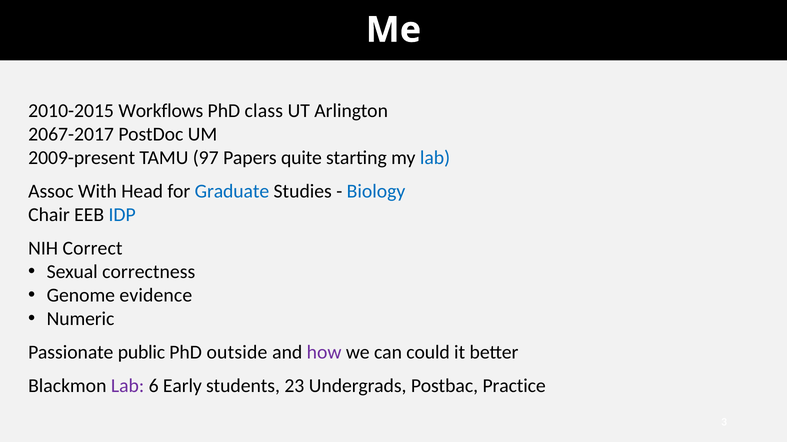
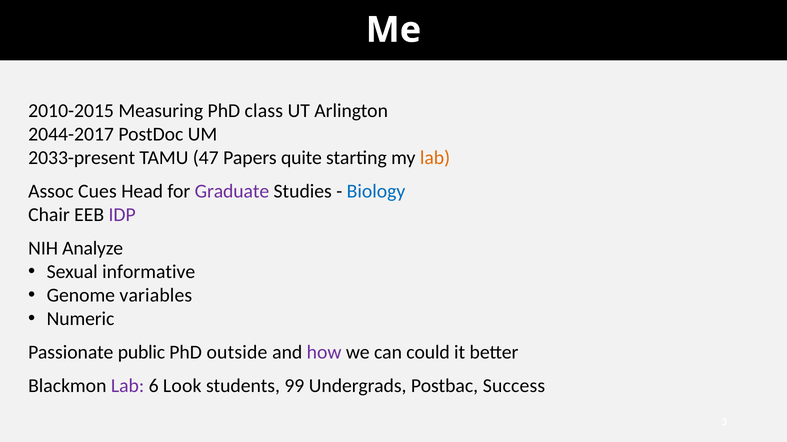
Workflows: Workflows -> Measuring (161, 111)
2067-2017: 2067-2017 -> 2044-2017 (71, 134)
2009-present: 2009-present -> 2033-present (82, 158)
97: 97 -> 47 (206, 158)
lab colour: blue -> orange (435, 158)
With: With -> Cues (97, 192)
Graduate colour: blue -> purple (232, 192)
IDP colour: blue -> purple (122, 215)
Correct: Correct -> Analyze (93, 249)
correctness: correctness -> informative (149, 272)
evidence: evidence -> variables (156, 296)
Early: Early -> Look (182, 386)
23: 23 -> 99 (294, 386)
Practice: Practice -> Success (514, 386)
